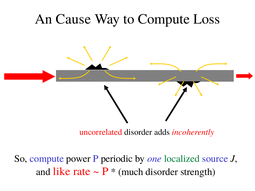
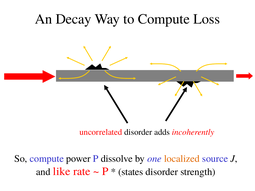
Cause: Cause -> Decay (73, 19)
periodic: periodic -> dissolve (117, 159)
localized colour: green -> orange (182, 159)
much: much -> states (131, 172)
